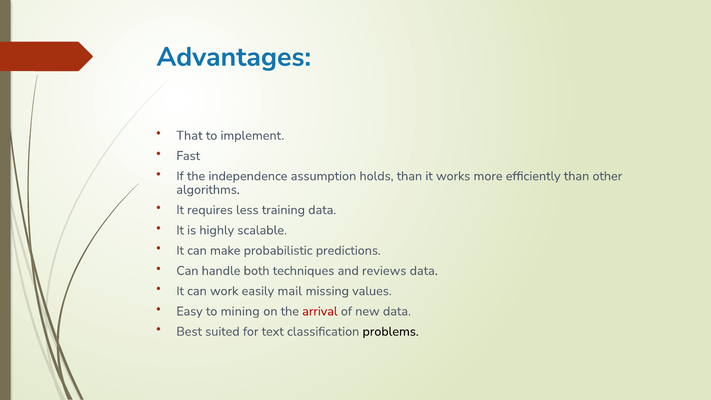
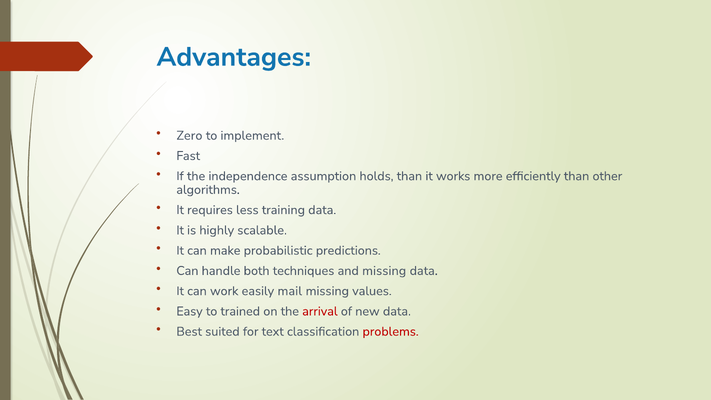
That: That -> Zero (189, 136)
and reviews: reviews -> missing (384, 271)
mining: mining -> trained (240, 311)
problems colour: black -> red (391, 331)
